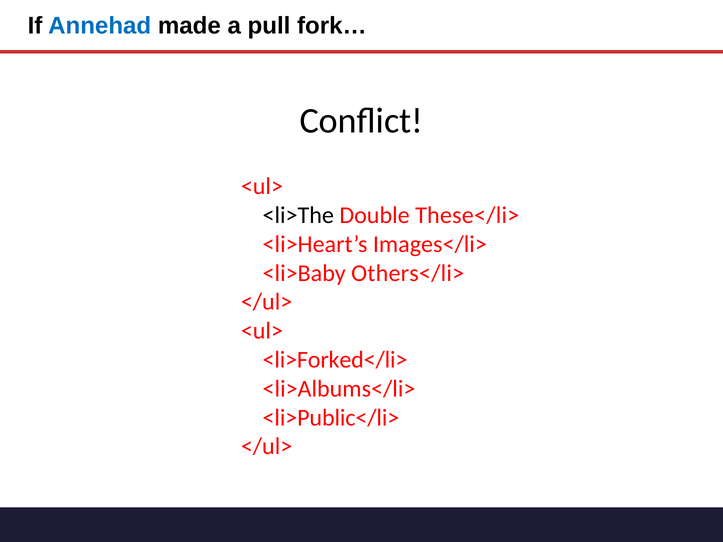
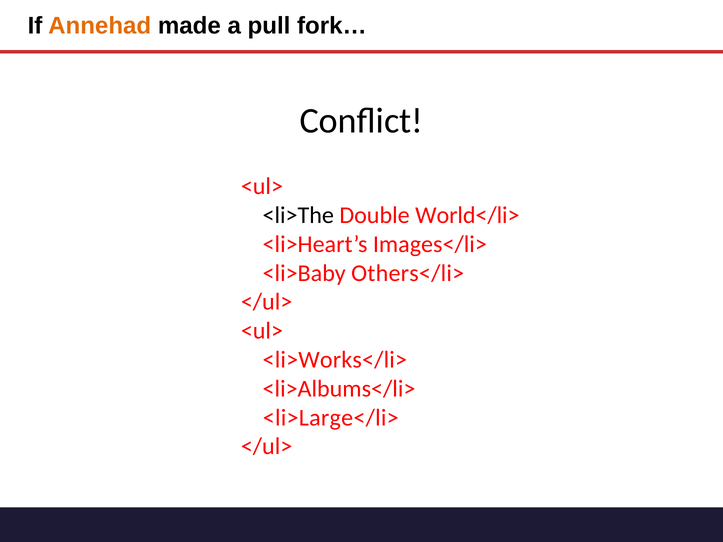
Annehad colour: blue -> orange (100, 26)
These</li>: These</li> -> World</li> (467, 215)
<li>Forked</li>: <li>Forked</li> -> <li>Works</li> (335, 360)
<li>Public</li>: <li>Public</li> -> <li>Large</li> (331, 418)
